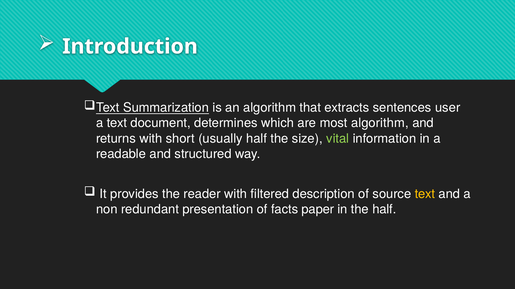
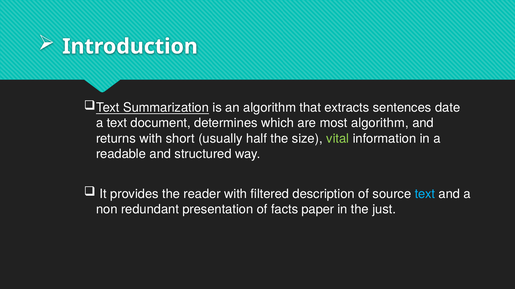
user: user -> date (448, 108)
text colour: yellow -> light blue (425, 194)
the half: half -> just (384, 210)
